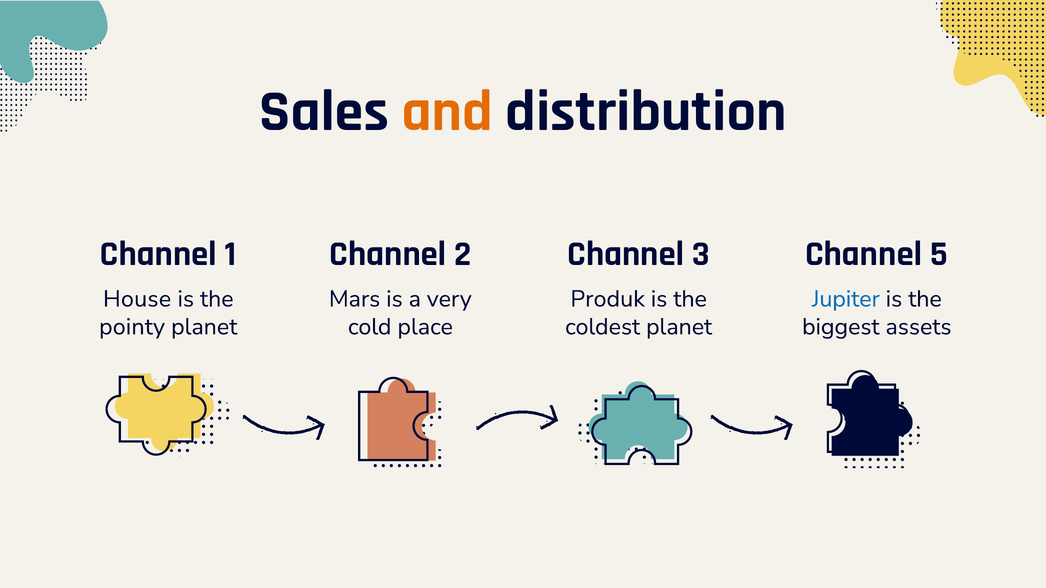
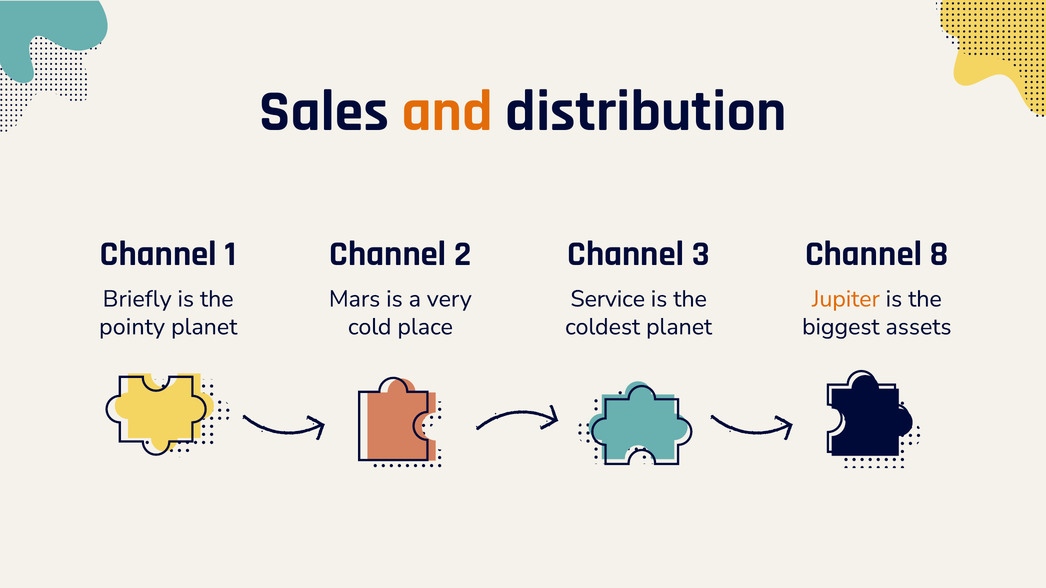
5: 5 -> 8 (939, 254)
House: House -> Briefly (137, 299)
Produk: Produk -> Service (608, 299)
Jupiter colour: blue -> orange (846, 299)
